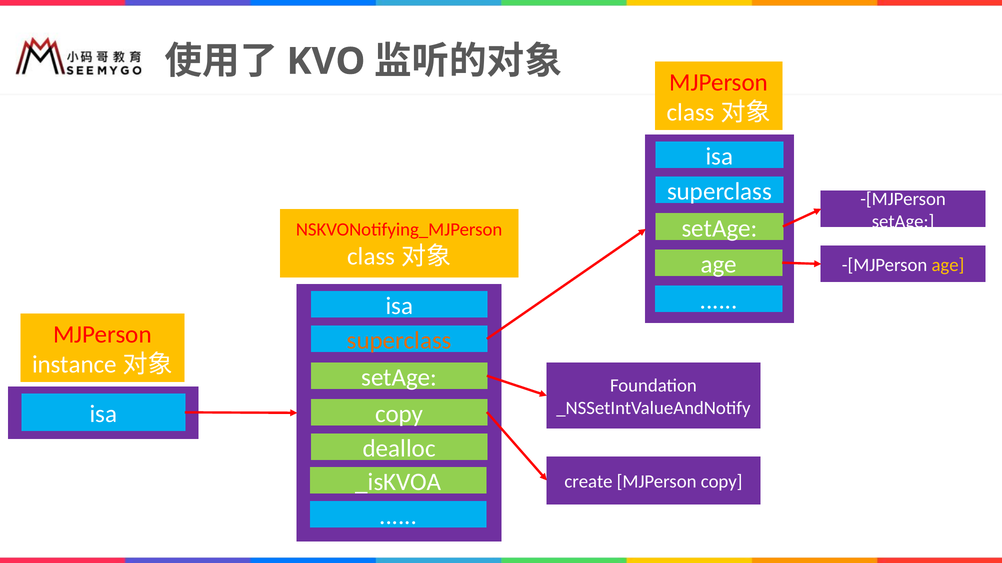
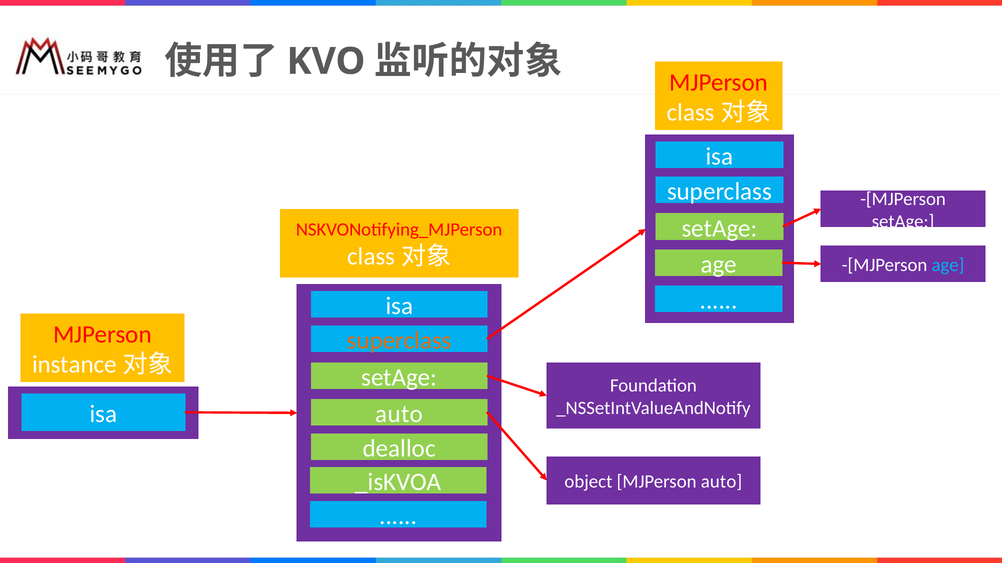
age colour: yellow -> light blue (948, 266)
copy: copy -> auto (399, 414)
create: create -> object (588, 482)
MJPerson copy: copy -> auto (721, 482)
